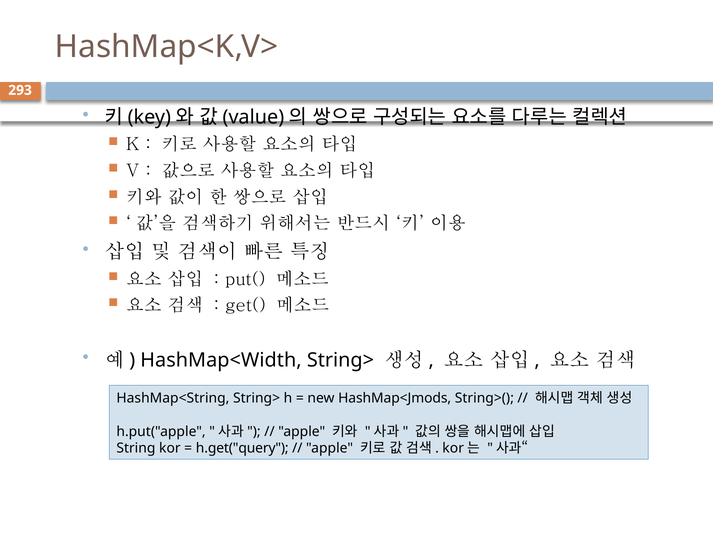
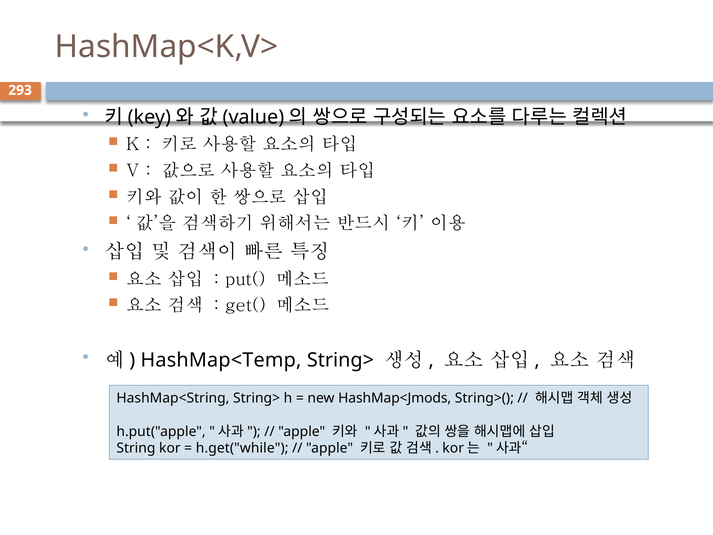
HashMap<Width: HashMap<Width -> HashMap<Temp (221, 360)
h.get("query: h.get("query -> h.get("while (242, 448)
